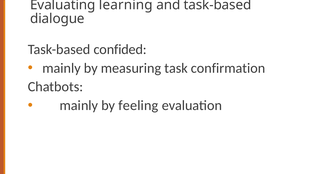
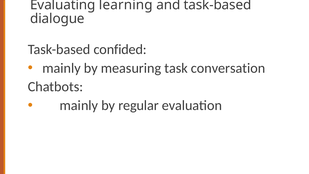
confirmation: confirmation -> conversation (228, 68)
feeling: feeling -> regular (139, 105)
